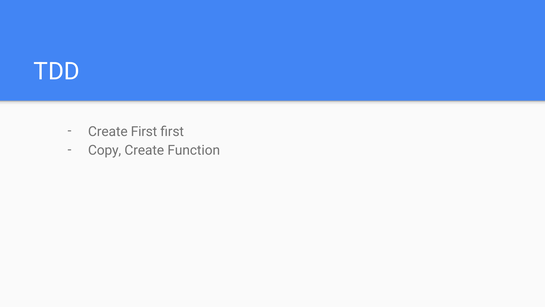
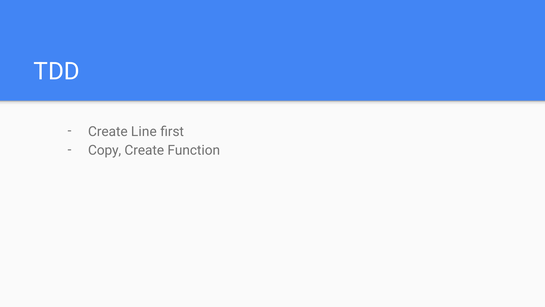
Create First: First -> Line (144, 131)
